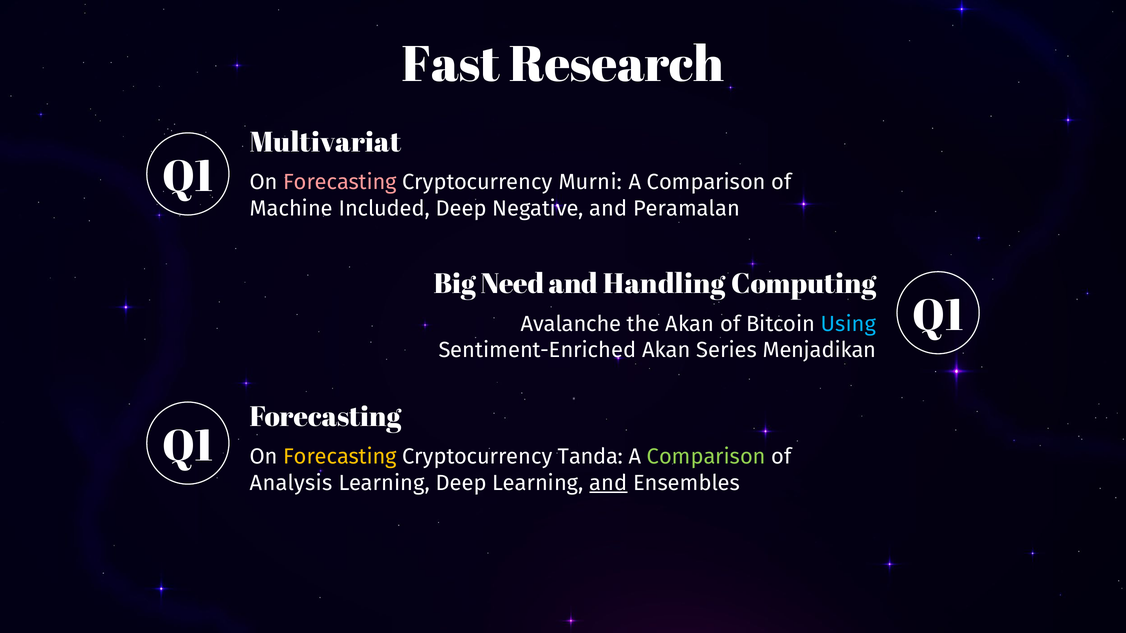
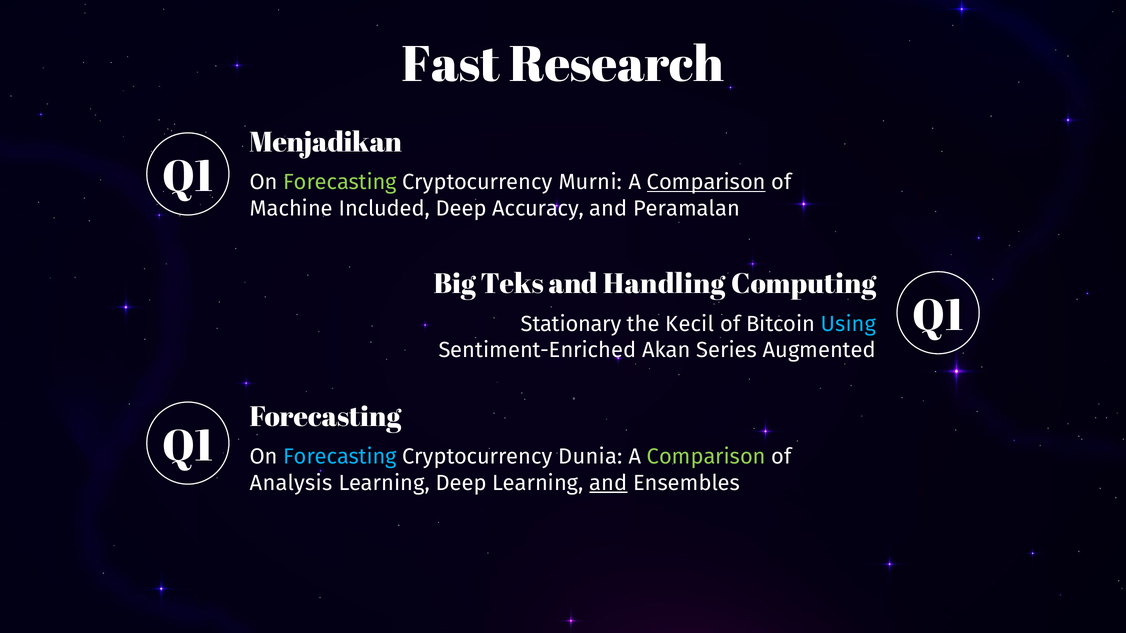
Multivariat: Multivariat -> Menjadikan (326, 142)
Forecasting colour: pink -> light green (340, 182)
Comparison underline: none -> present (706, 182)
Negative: Negative -> Accuracy (538, 209)
Need: Need -> Teks (512, 284)
Avalanche: Avalanche -> Stationary (571, 324)
the Akan: Akan -> Kecil (690, 324)
Menjadikan: Menjadikan -> Augmented (819, 350)
Forecasting colour: yellow -> light blue (340, 457)
Tanda: Tanda -> Dunia (590, 457)
